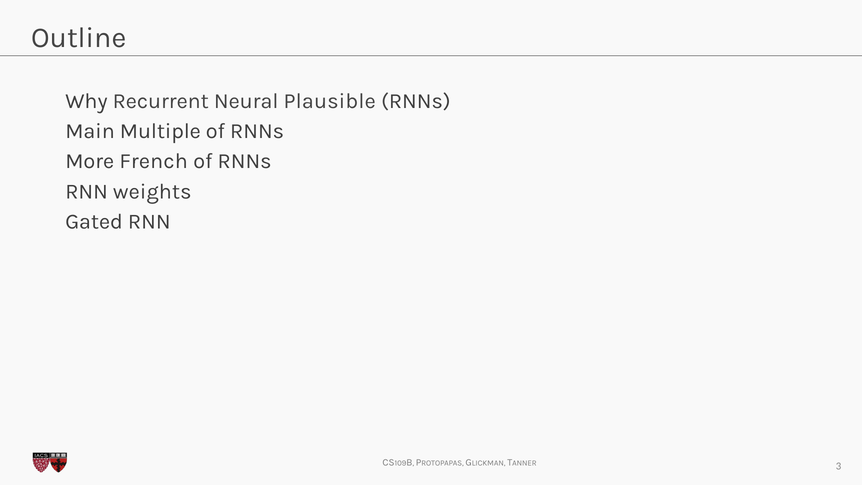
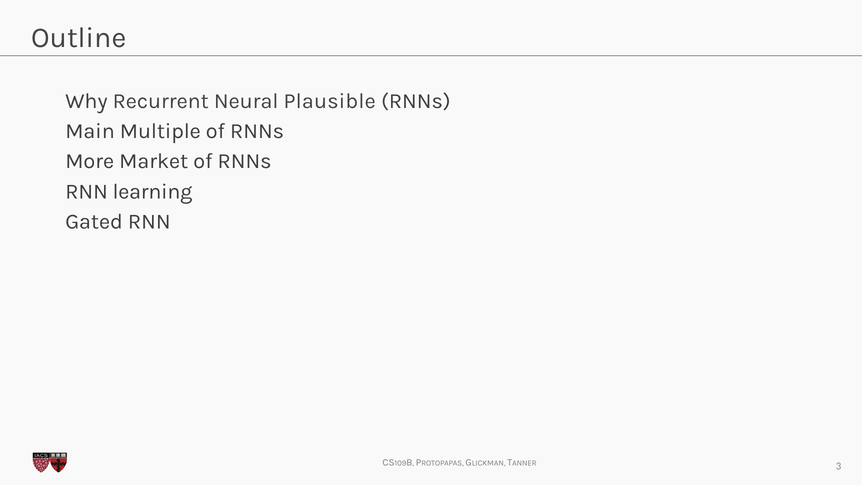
French: French -> Market (154, 161)
weights: weights -> learning (152, 191)
